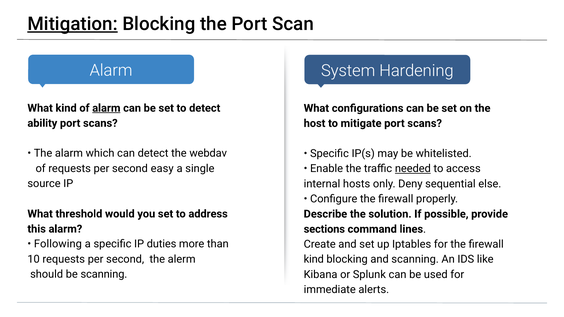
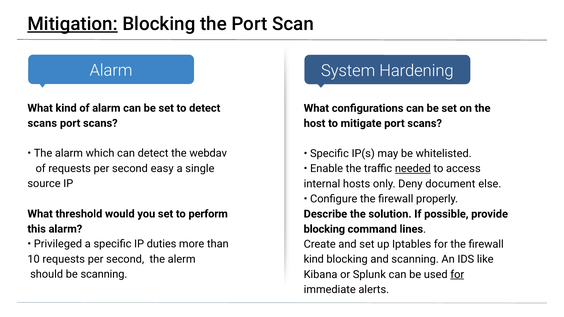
alarm underline: present -> none (106, 108)
ability: ability -> scans (42, 123)
sequential: sequential -> document (450, 184)
address: address -> perform (208, 214)
sections: sections -> blocking (324, 229)
Following: Following -> Privileged (58, 244)
for underline: none -> present (457, 275)
